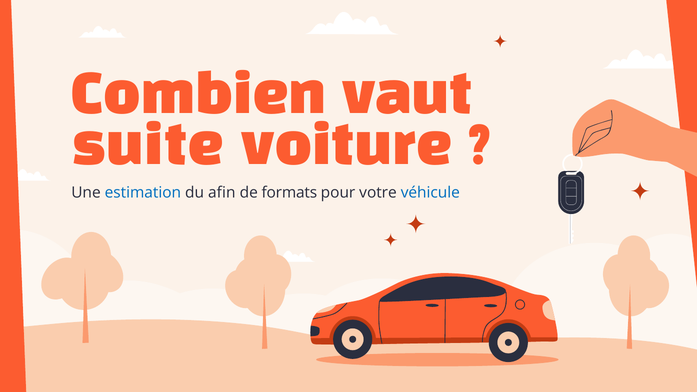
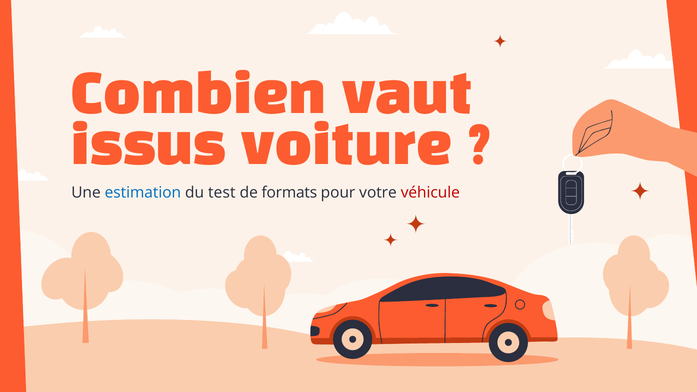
suite: suite -> issus (149, 147)
afin: afin -> test (222, 193)
véhicule colour: blue -> red (430, 193)
